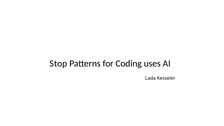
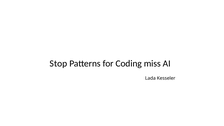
uses: uses -> miss (152, 64)
